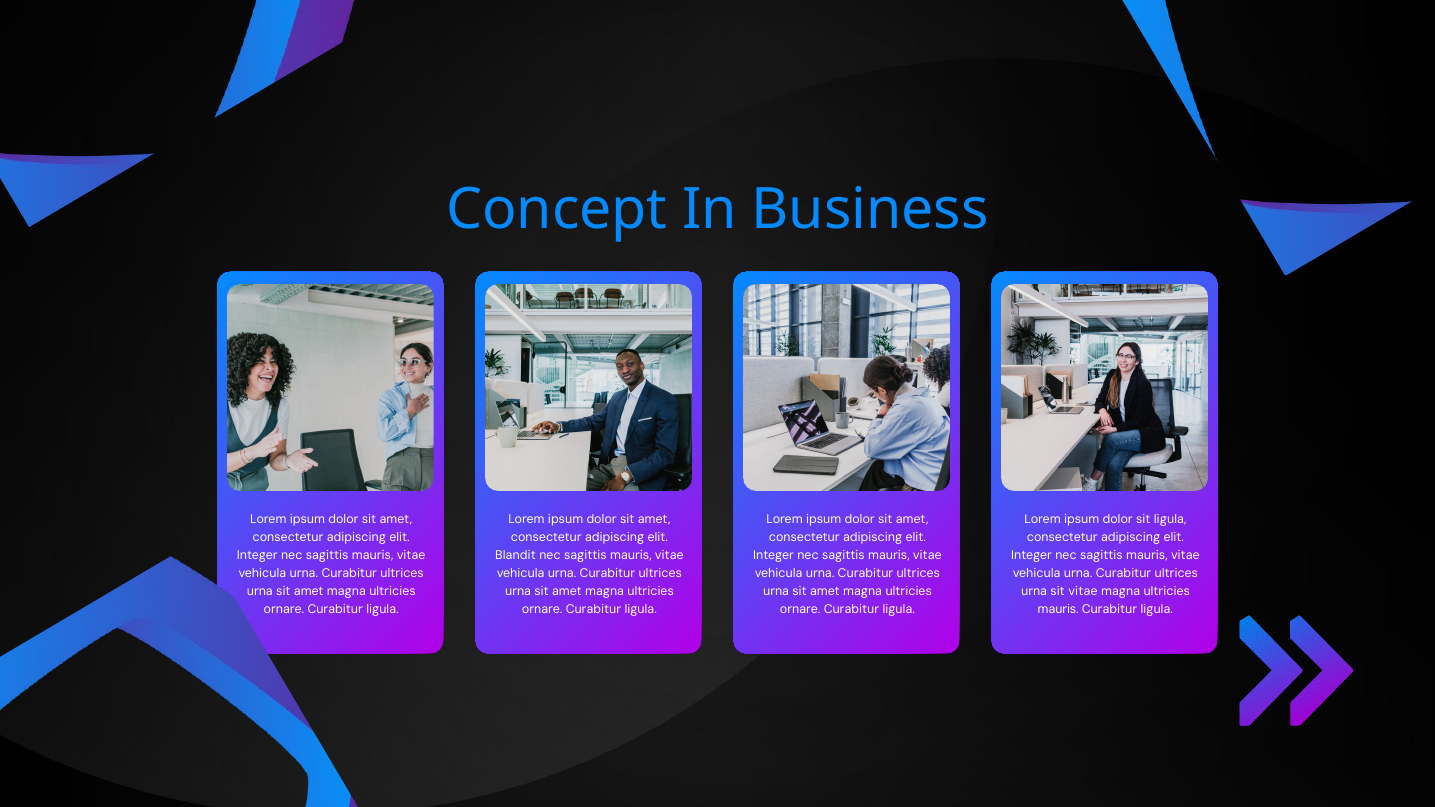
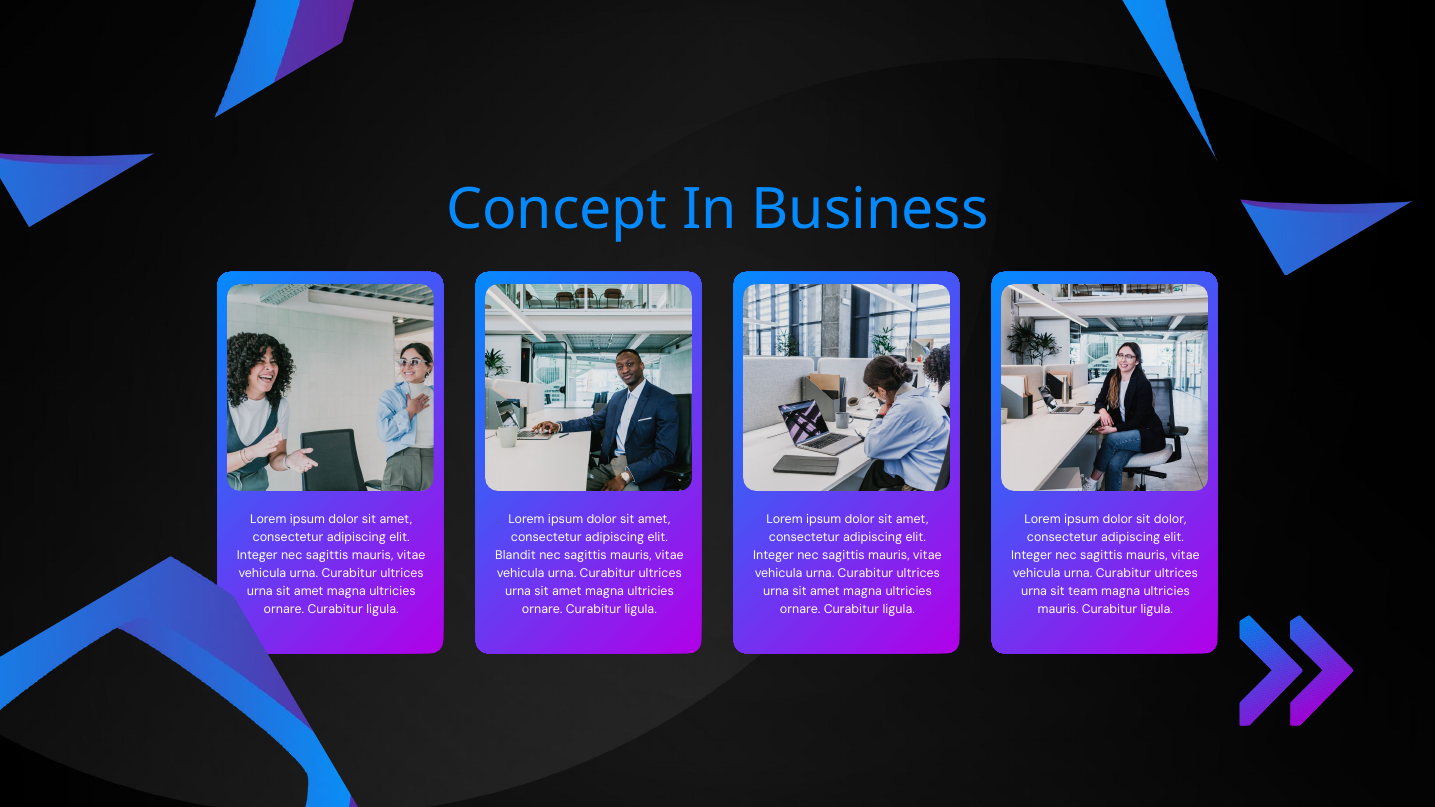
sit ligula: ligula -> dolor (1170, 519)
sit vitae: vitae -> team (1083, 592)
